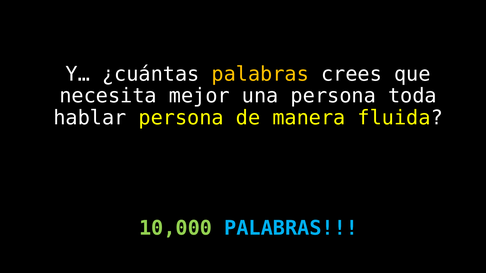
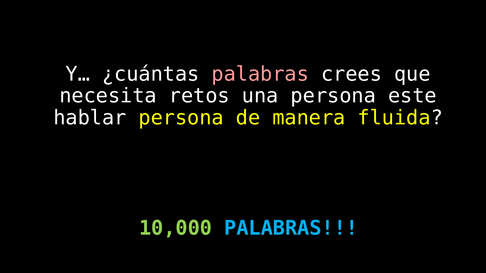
palabras colour: yellow -> pink (260, 74)
mejor: mejor -> retos (199, 96)
toda: toda -> este (412, 96)
